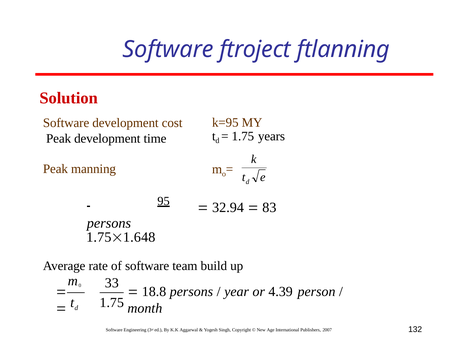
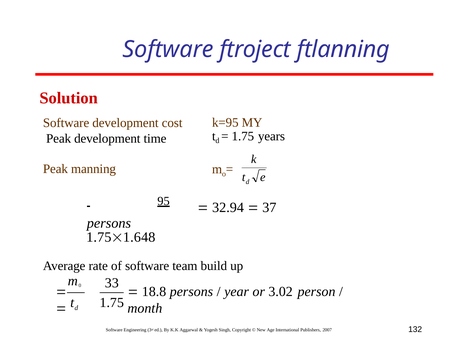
83: 83 -> 37 (269, 207)
4.39: 4.39 -> 3.02 (281, 291)
